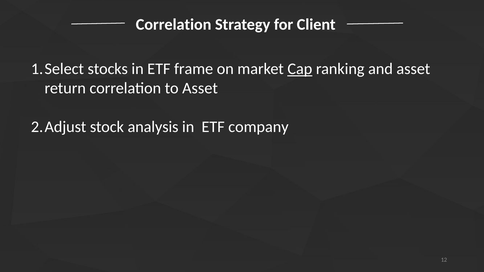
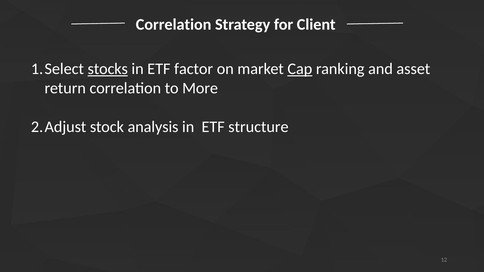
stocks underline: none -> present (108, 69)
frame: frame -> factor (194, 69)
to Asset: Asset -> More (200, 88)
company: company -> structure (258, 127)
